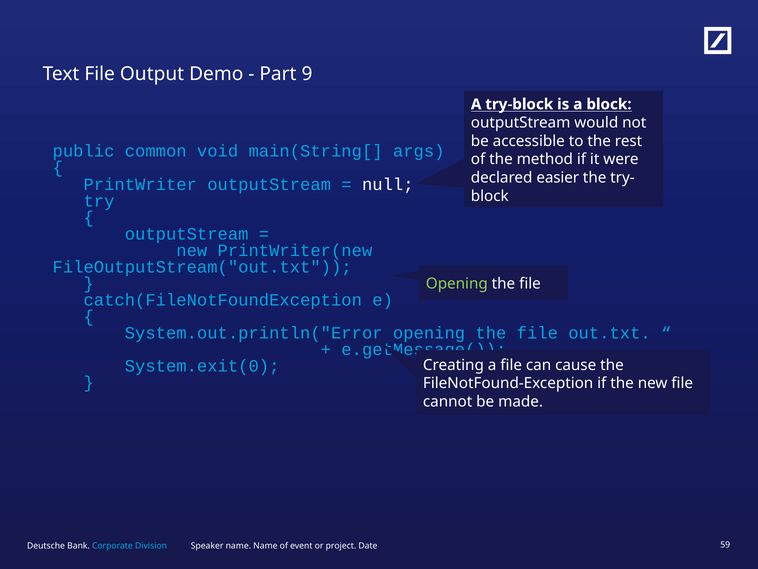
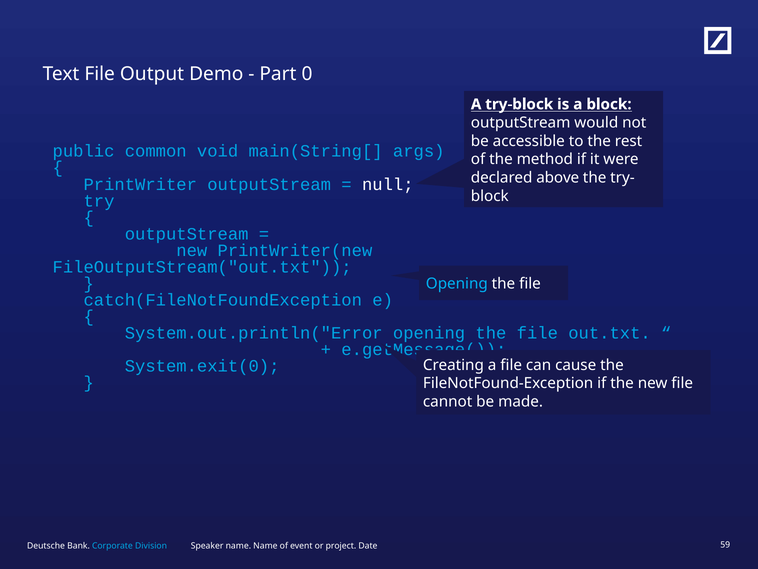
9: 9 -> 0 (307, 74)
easier: easier -> above (558, 177)
Opening colour: light green -> light blue (457, 284)
